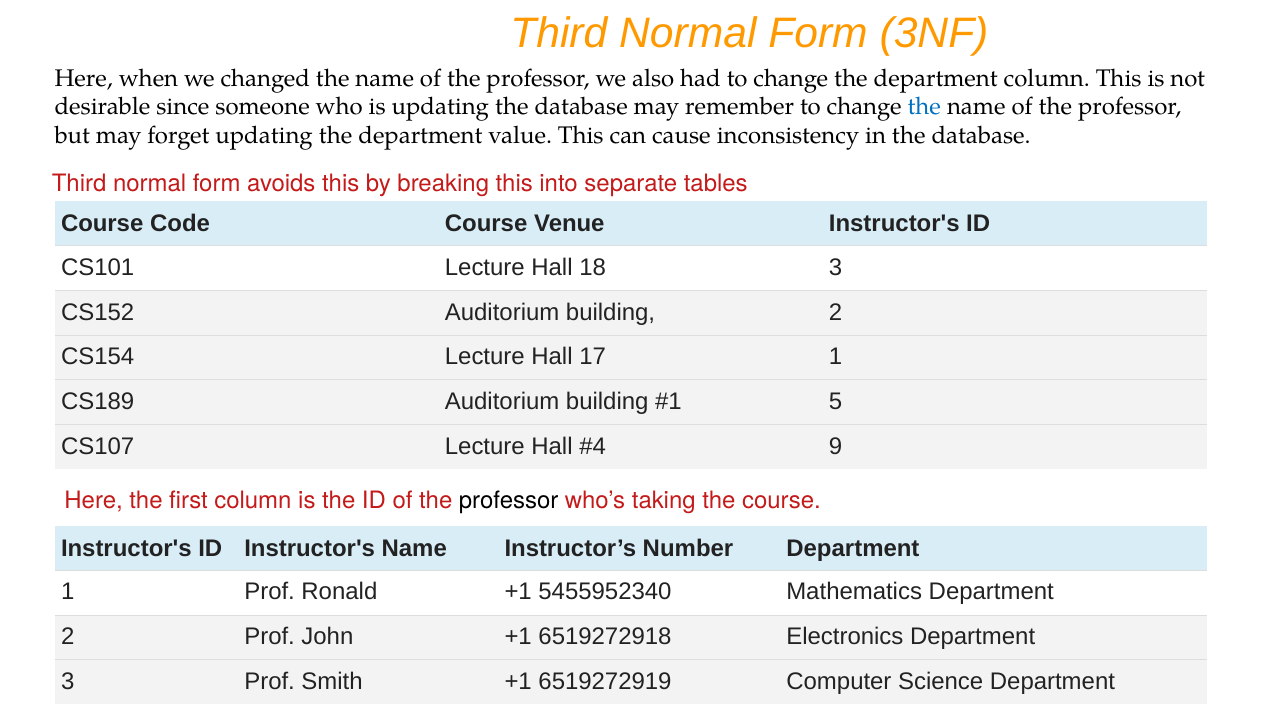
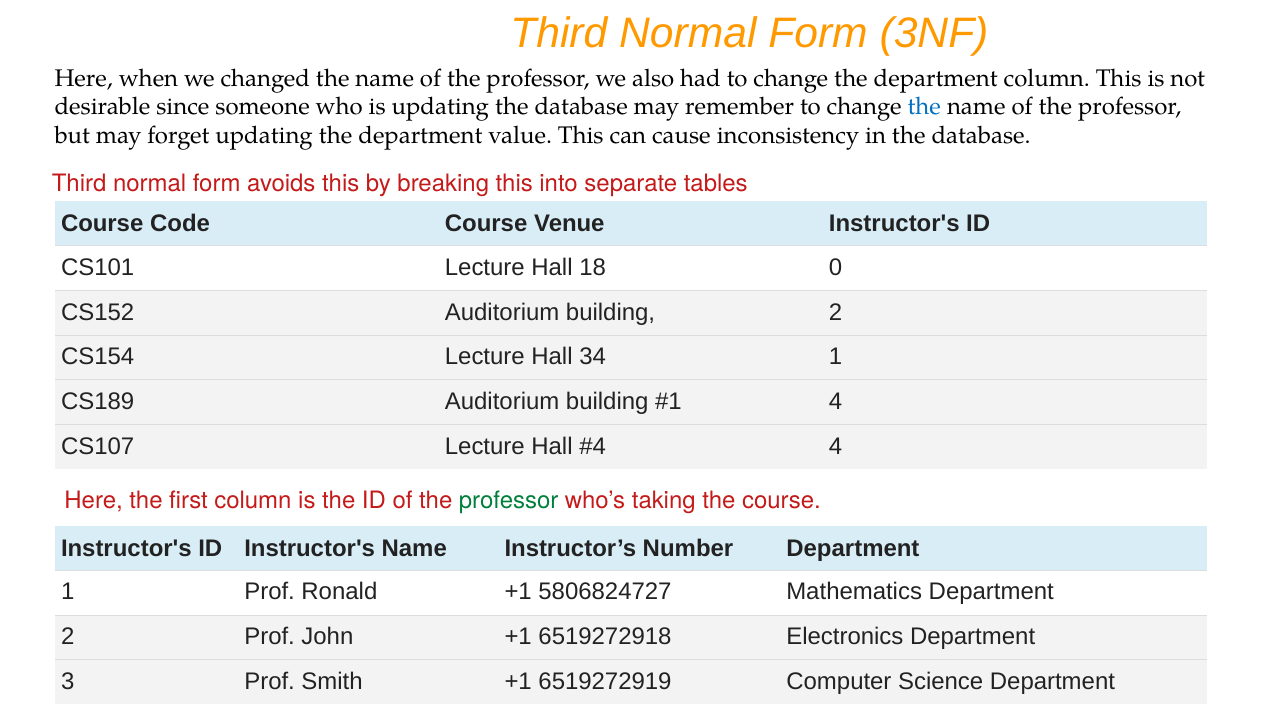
18 3: 3 -> 0 (836, 267)
17: 17 -> 34 (593, 357)
5: 5 -> 4 (836, 402)
9: 9 -> 4 (836, 446)
professor colour: black -> green (509, 501)
5455952340: 5455952340 -> 5806824727 (605, 592)
